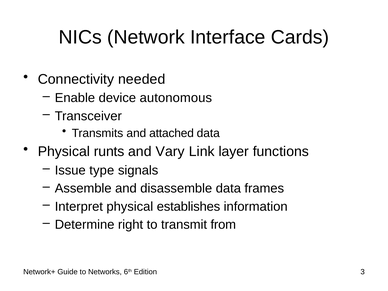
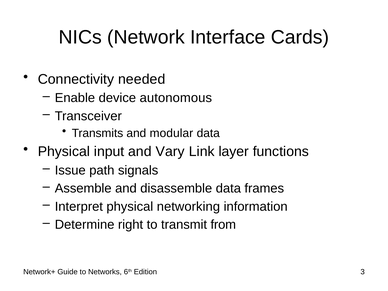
attached: attached -> modular (171, 133)
runts: runts -> input (109, 152)
type: type -> path (102, 170)
establishes: establishes -> networking (188, 206)
